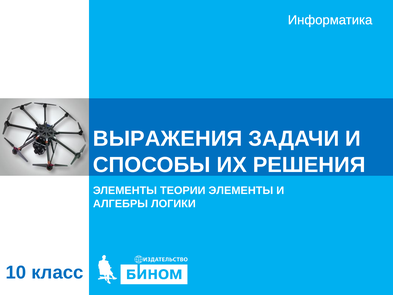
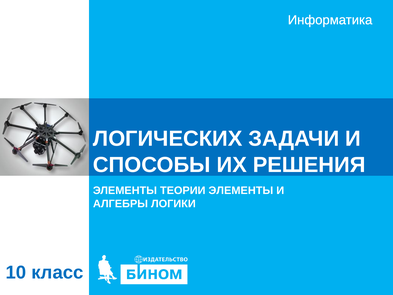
ВЫРАЖЕНИЯ: ВЫРАЖЕНИЯ -> ЛОГИЧЕСКИХ (168, 139)
